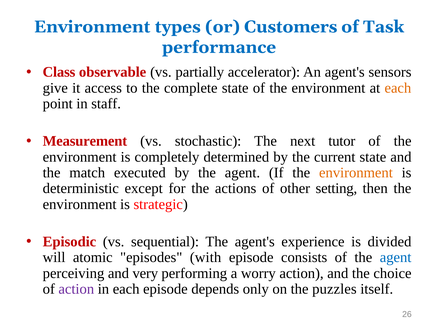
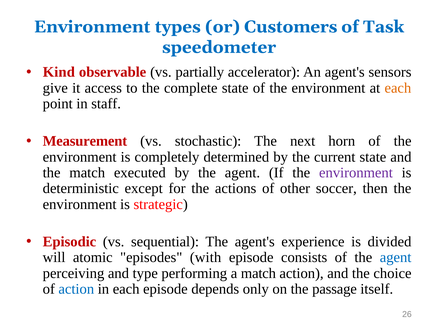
performance: performance -> speedometer (219, 47)
Class: Class -> Kind (59, 72)
tutor: tutor -> horn (342, 141)
environment colour: orange -> purple (356, 172)
setting: setting -> soccer (336, 188)
very: very -> type (145, 273)
a worry: worry -> match (258, 273)
action colour: purple -> blue (76, 289)
puzzles: puzzles -> passage (335, 289)
